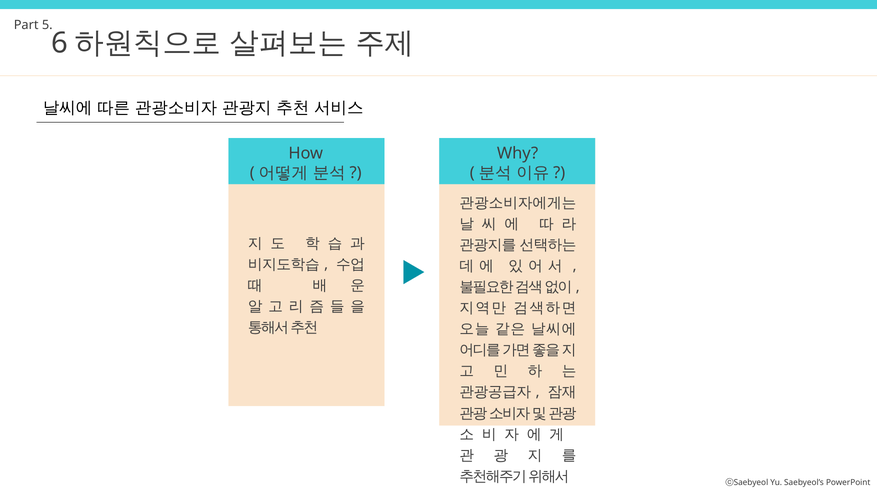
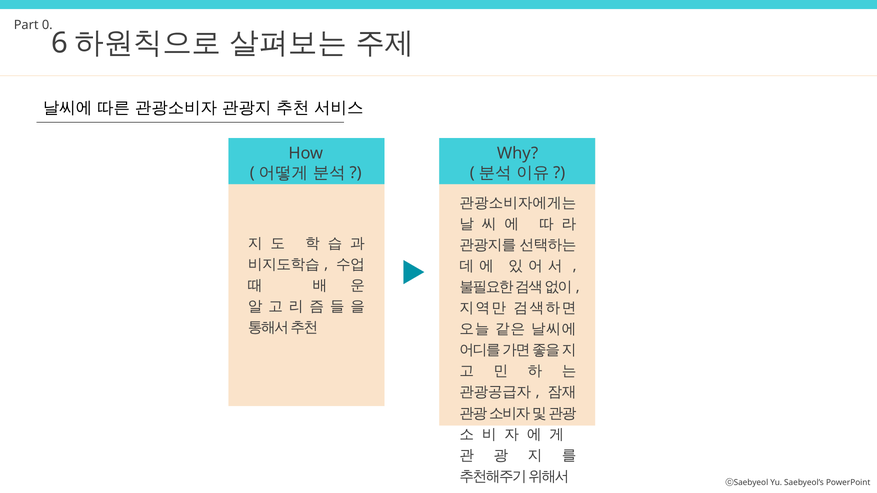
5: 5 -> 0 (47, 25)
